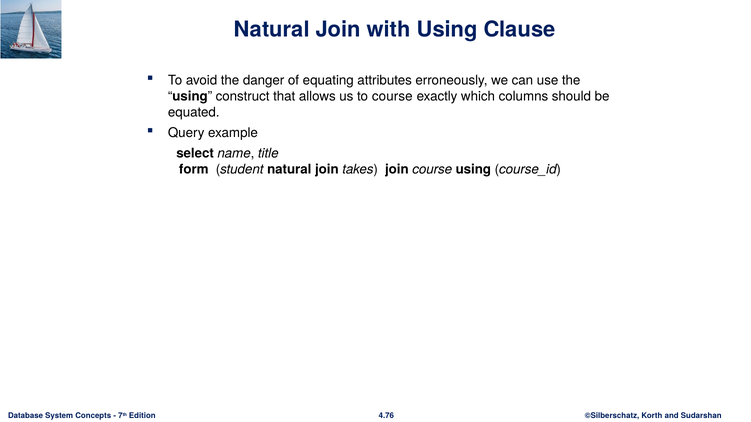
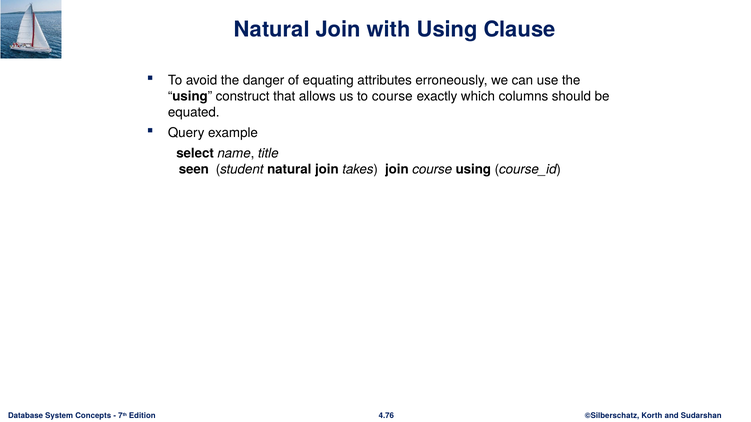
form: form -> seen (194, 170)
